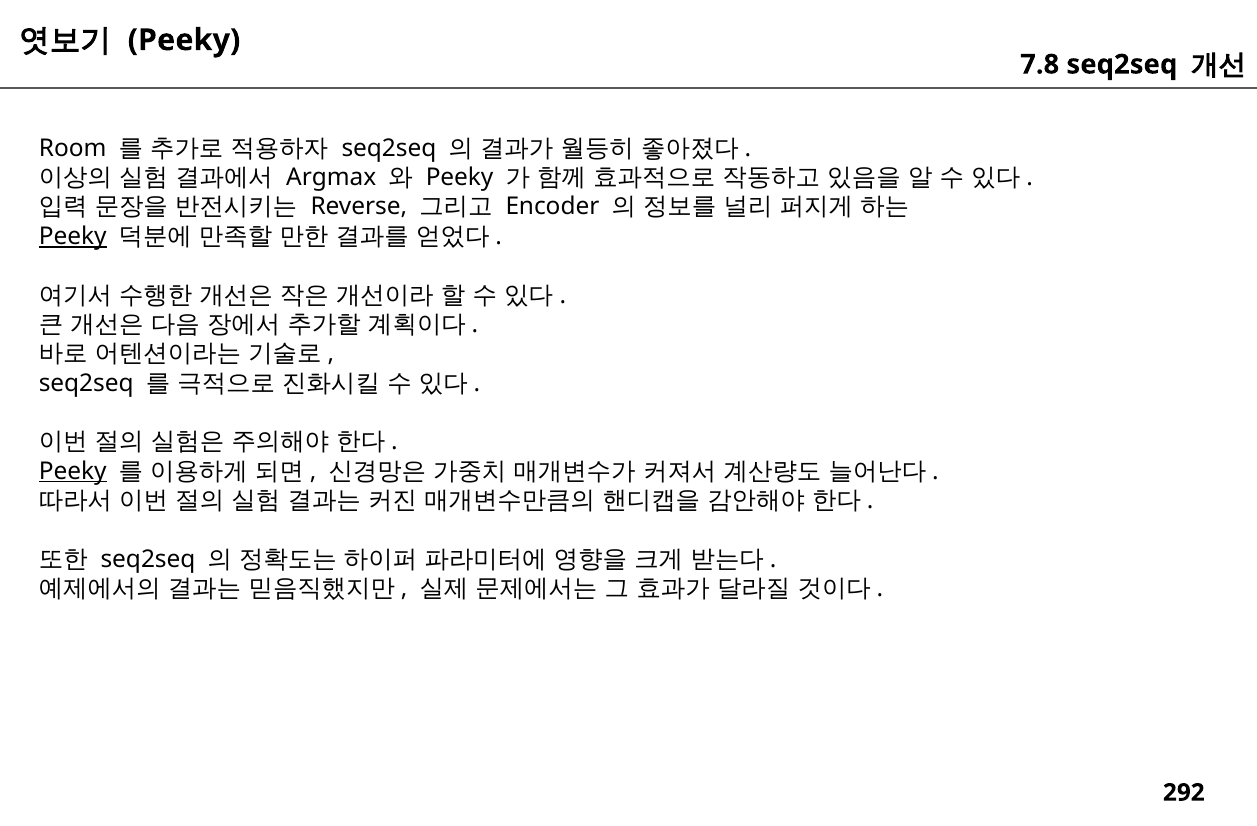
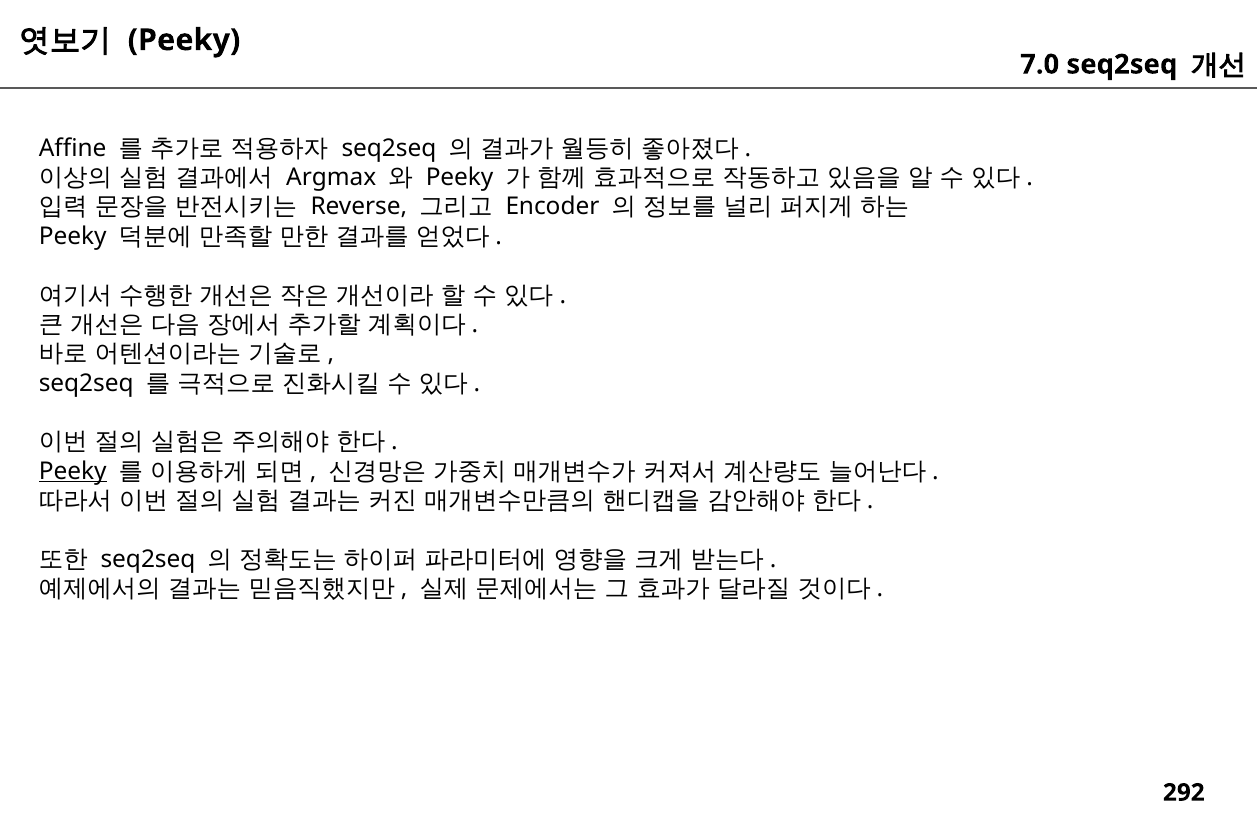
7.8: 7.8 -> 7.0 (1040, 64)
Room: Room -> Affine (73, 148)
Peeky underline: present -> none (73, 236)
